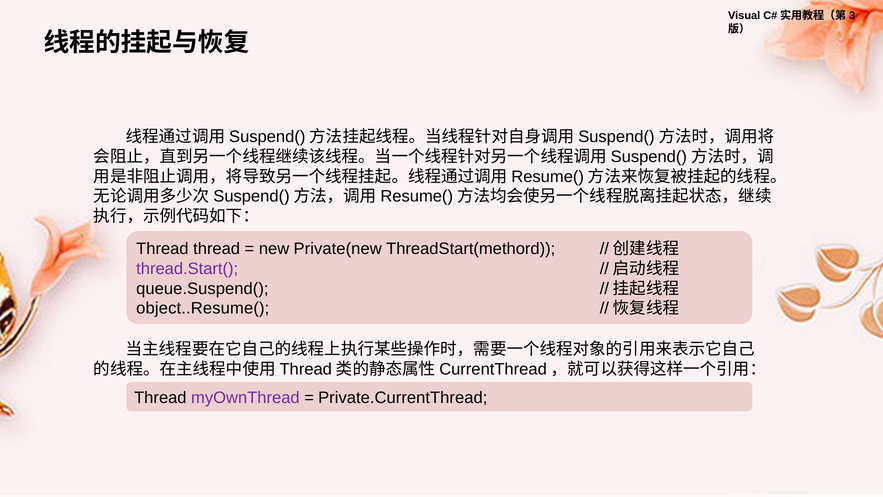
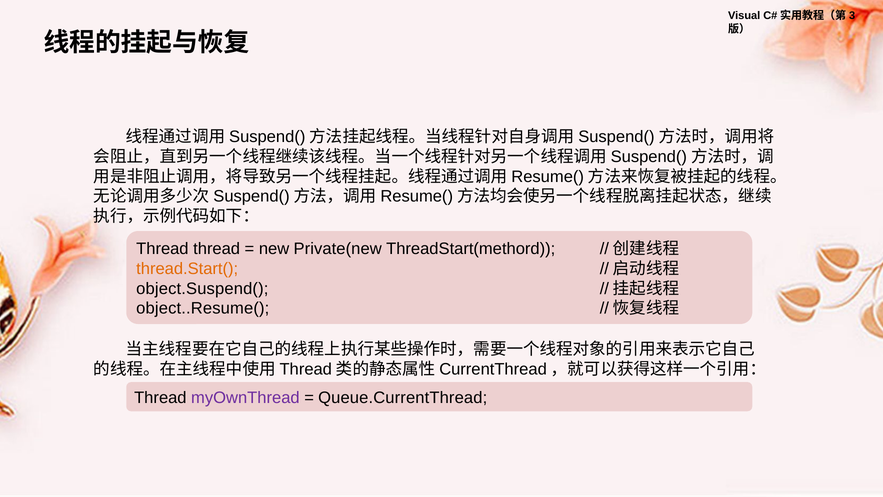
thread.Start( colour: purple -> orange (187, 269)
queue.Suspend(: queue.Suspend( -> object.Suspend( (202, 288)
Private.CurrentThread: Private.CurrentThread -> Queue.CurrentThread (403, 398)
